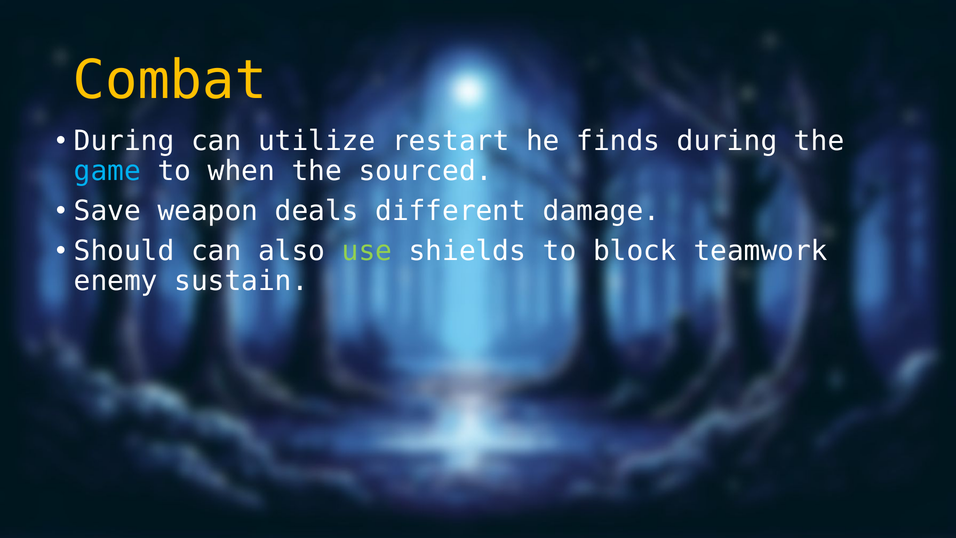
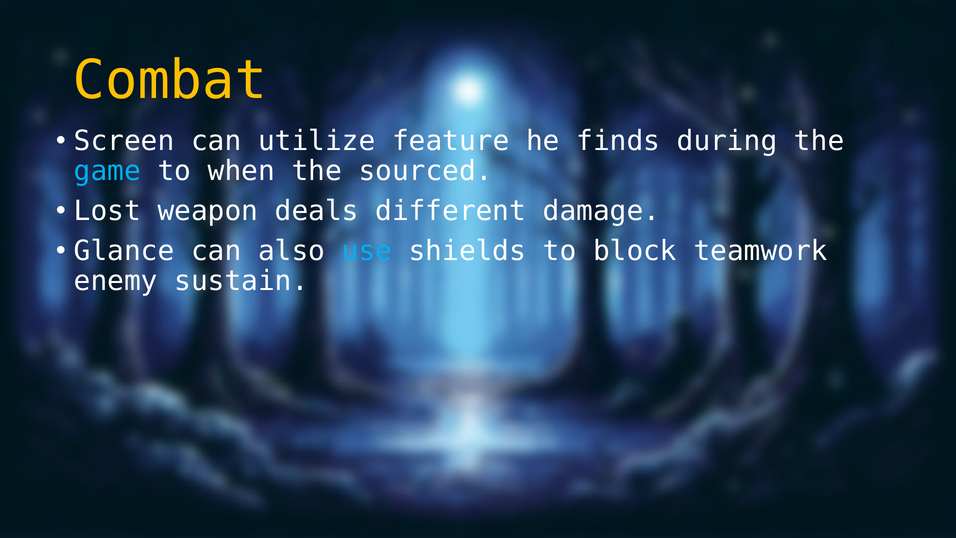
During: During -> Screen (124, 141)
restart: restart -> feature (451, 141)
Save: Save -> Lost (107, 211)
Should: Should -> Glance (124, 251)
use colour: light green -> light blue (367, 251)
